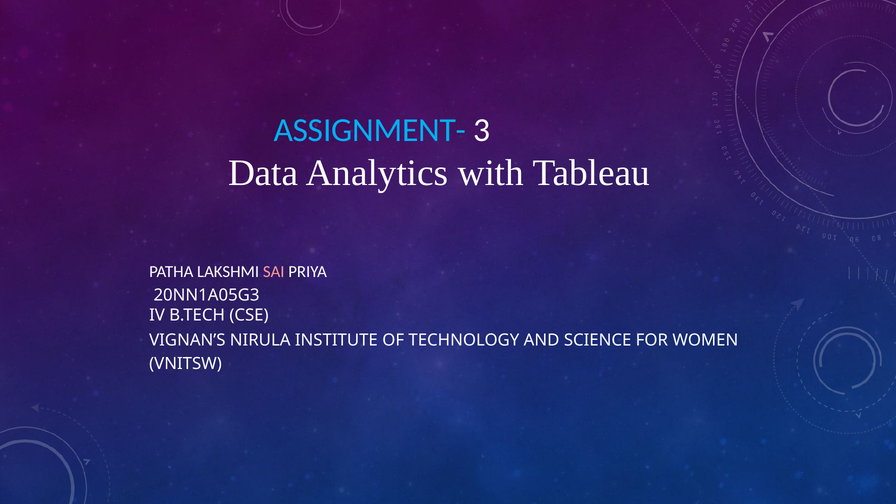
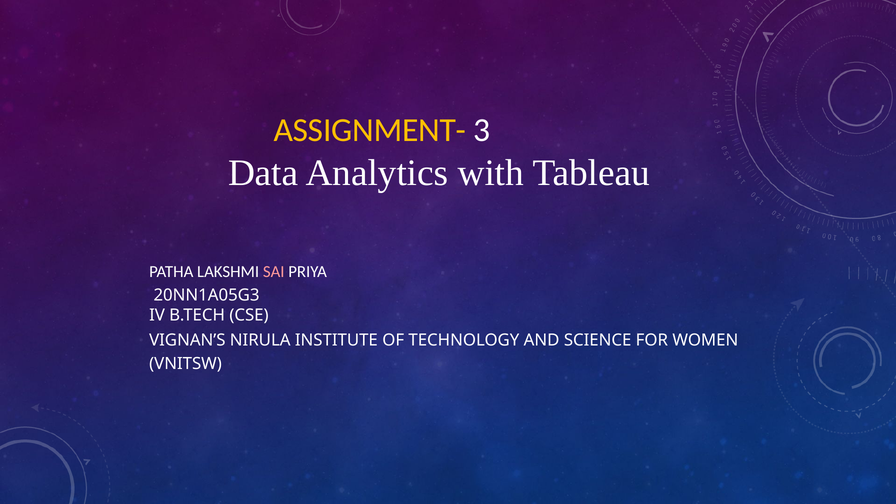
ASSIGNMENT- colour: light blue -> yellow (370, 130)
